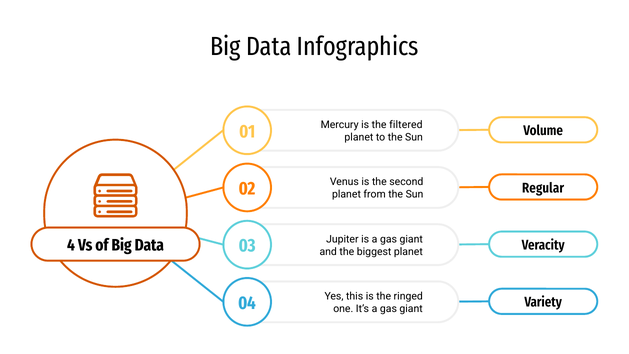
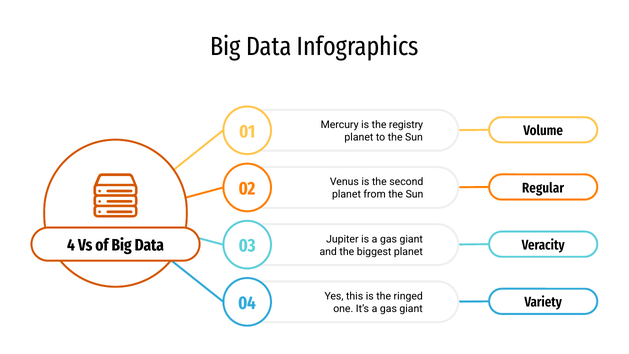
filtered: filtered -> registry (406, 125)
